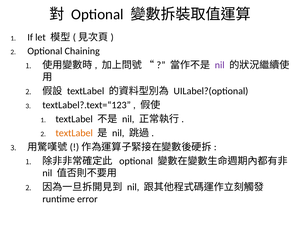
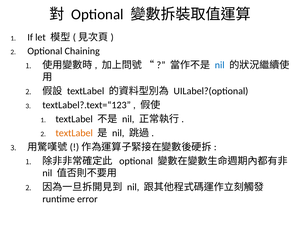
nil colour: purple -> blue (220, 65)
